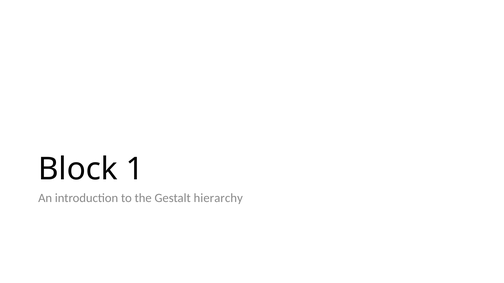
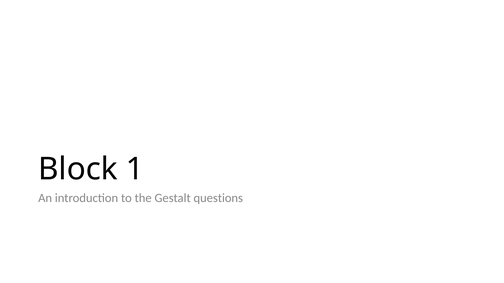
hierarchy: hierarchy -> questions (218, 198)
